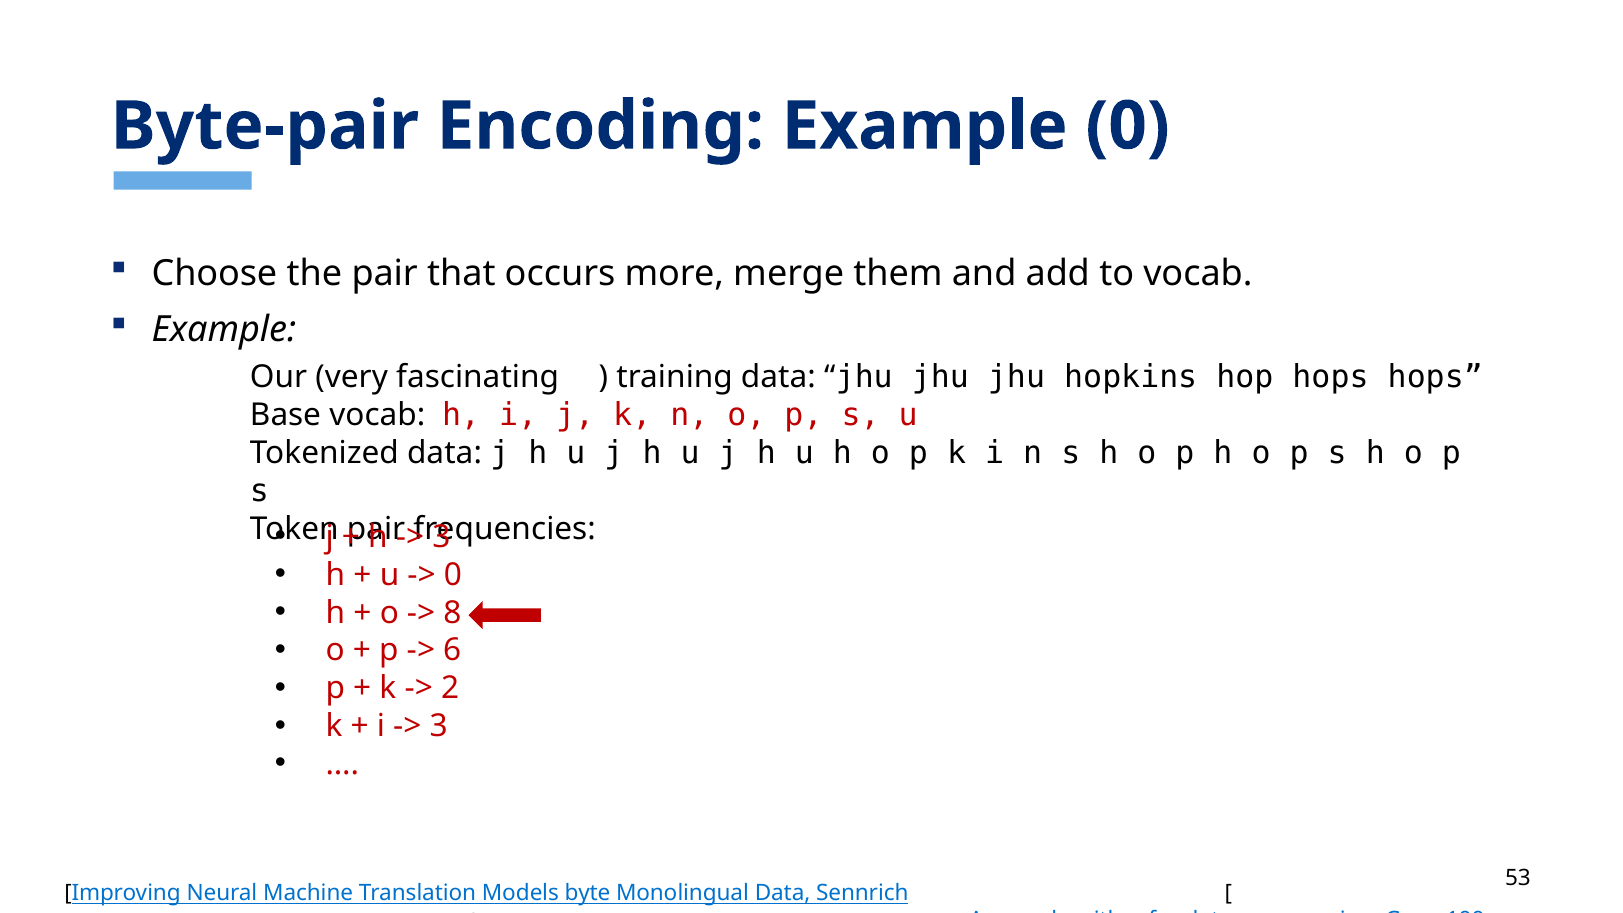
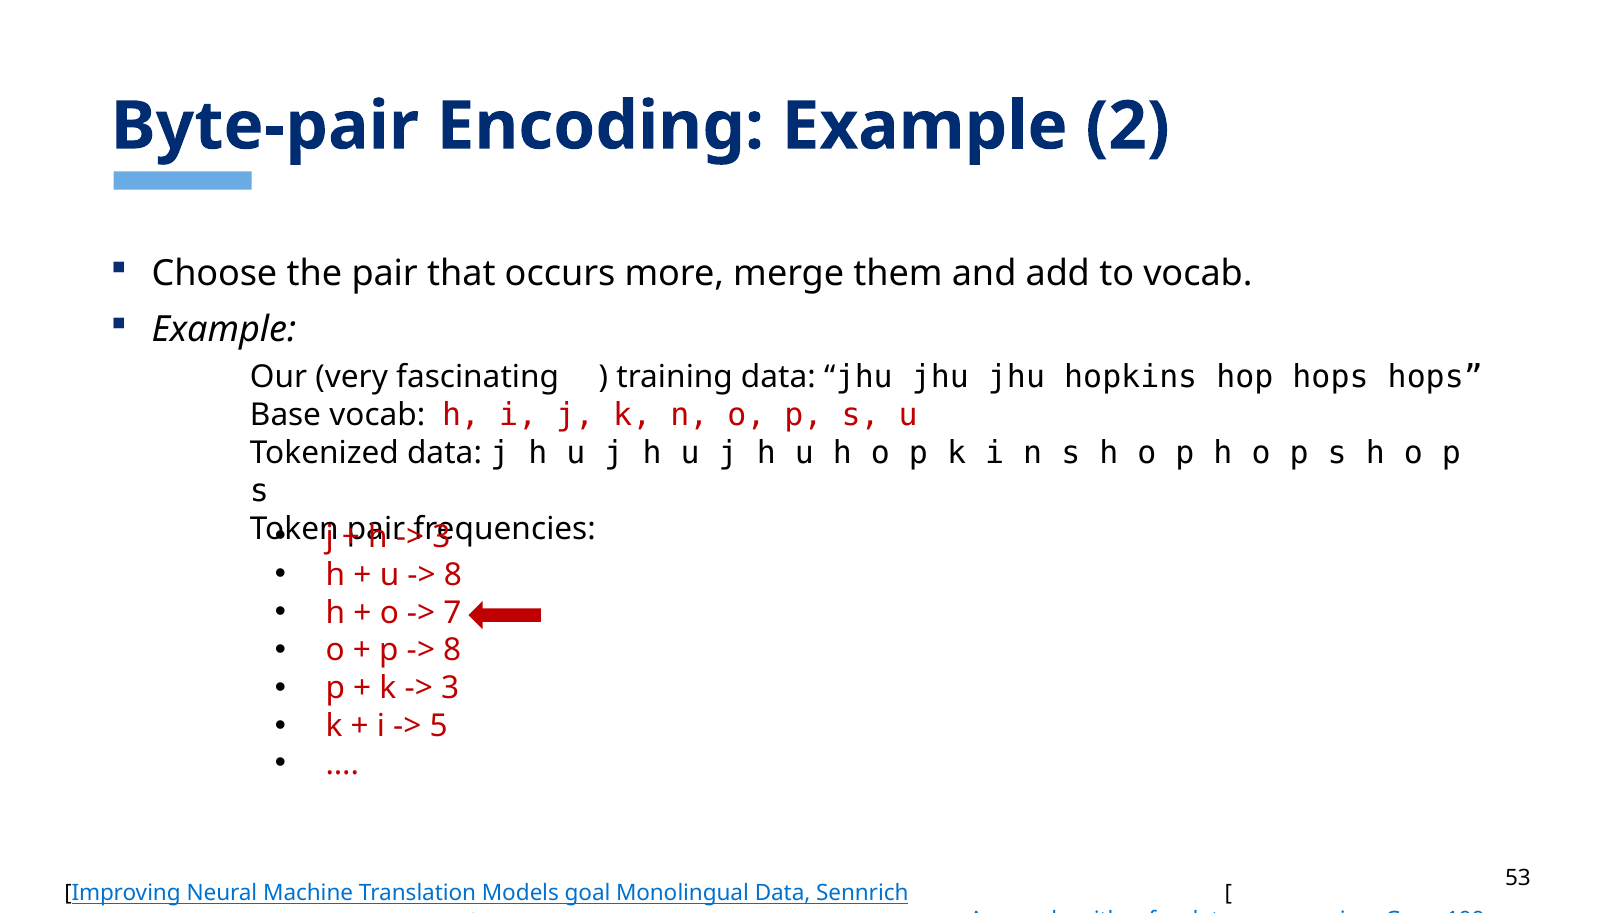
Example 0: 0 -> 2 (1128, 126)
0: 0 -> 8 (453, 575)
8: 8 -> 7 (453, 613)
6: 6 -> 8 (452, 651)
2: 2 -> 3 (450, 688)
3: 3 -> 5 (439, 726)
byte: byte -> goal (588, 893)
